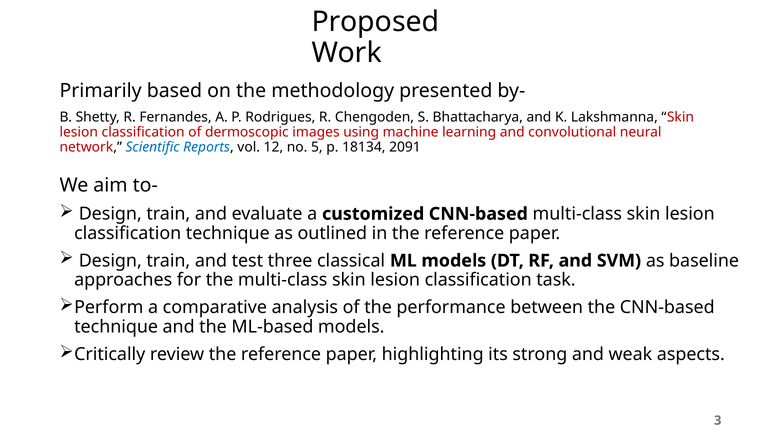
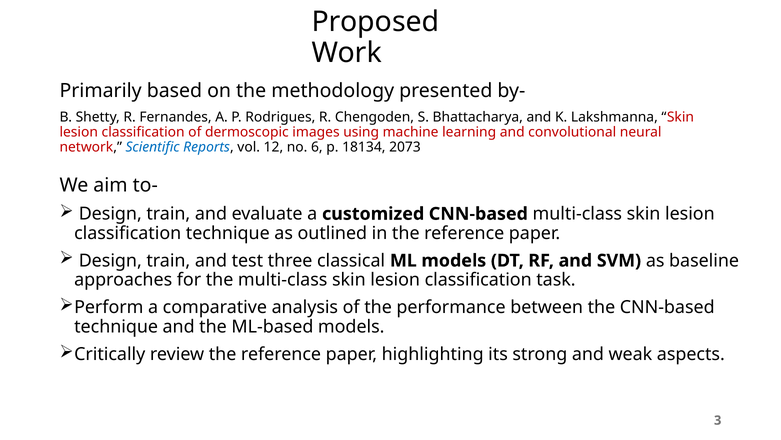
5: 5 -> 6 (317, 147)
2091: 2091 -> 2073 (405, 147)
